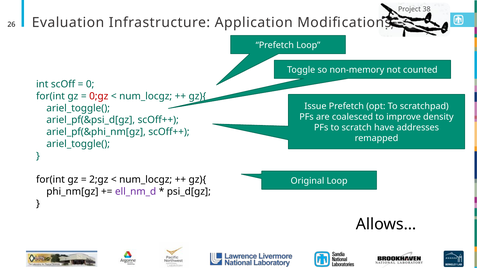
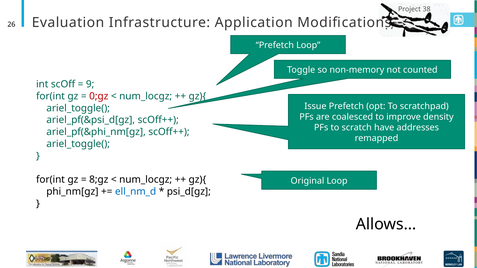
0: 0 -> 9 (90, 84)
2;gz: 2;gz -> 8;gz (99, 180)
ell_nm_d colour: purple -> blue (136, 192)
